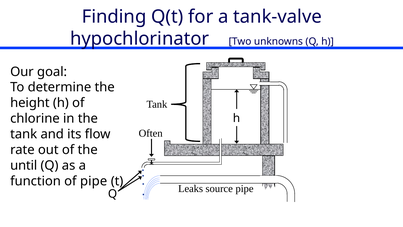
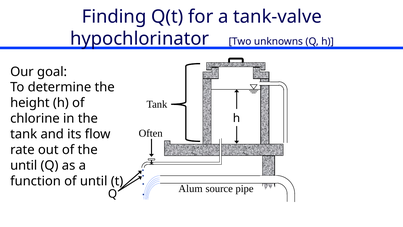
of pipe: pipe -> until (94, 181)
Leaks: Leaks -> Alum (191, 189)
